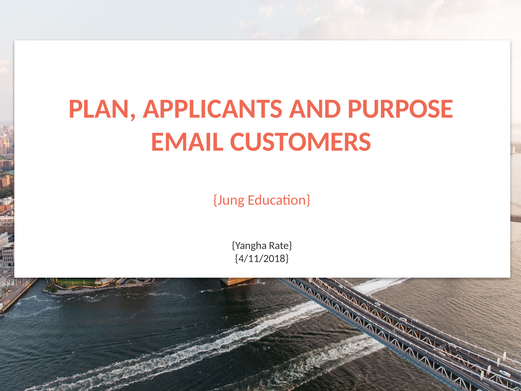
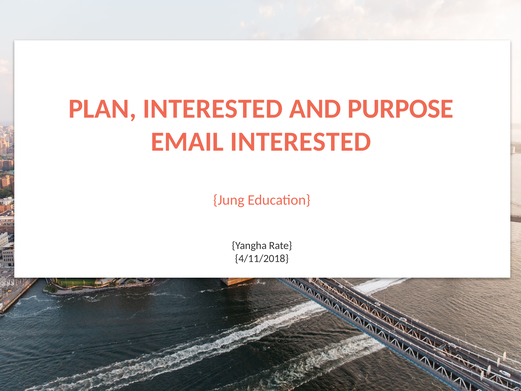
PLAN APPLICANTS: APPLICANTS -> INTERESTED (213, 109)
EMAIL CUSTOMERS: CUSTOMERS -> INTERESTED (301, 142)
